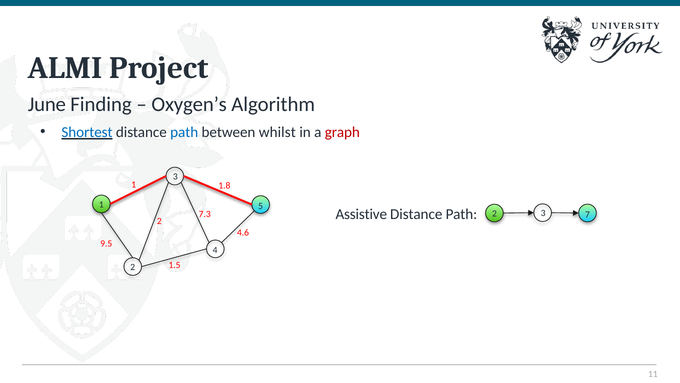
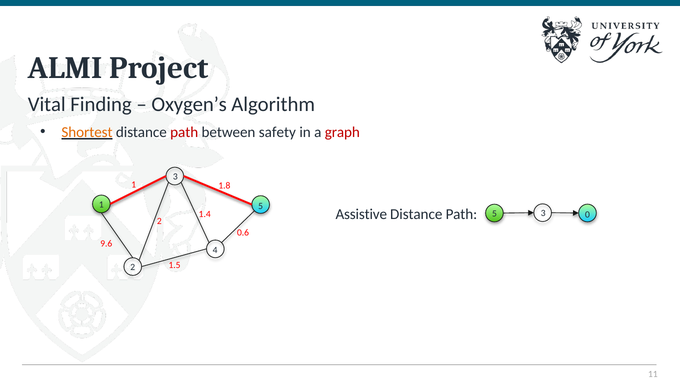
June: June -> Vital (47, 104)
Shortest colour: blue -> orange (87, 132)
path colour: blue -> red (184, 132)
whilst: whilst -> safety (277, 132)
Path 2: 2 -> 5 (494, 213)
7: 7 -> 0 (587, 214)
7.3: 7.3 -> 1.4 (205, 214)
4.6: 4.6 -> 0.6 (243, 233)
9.5: 9.5 -> 9.6 (106, 244)
